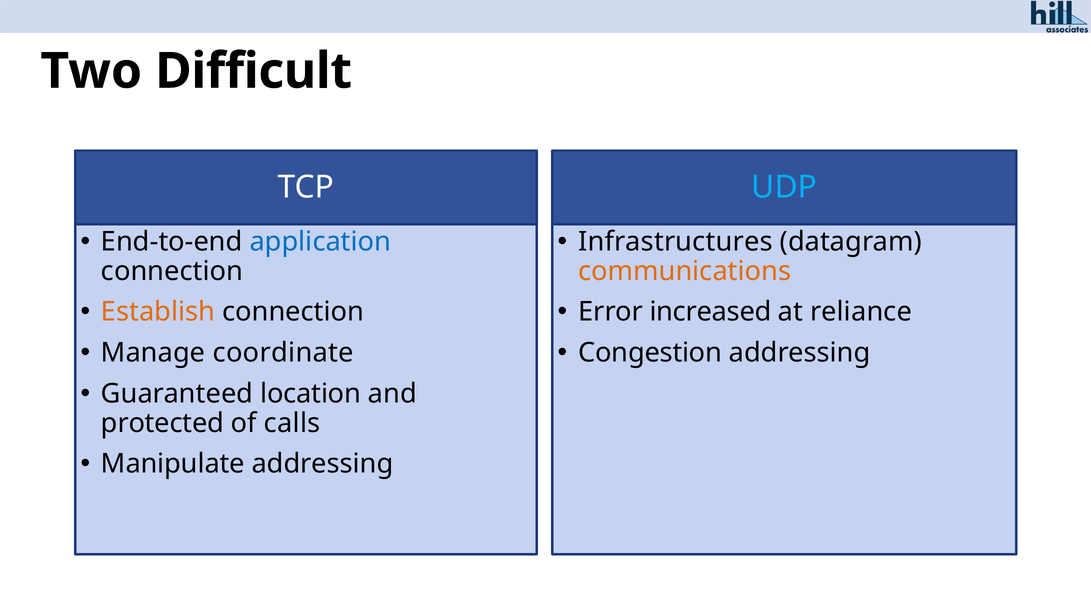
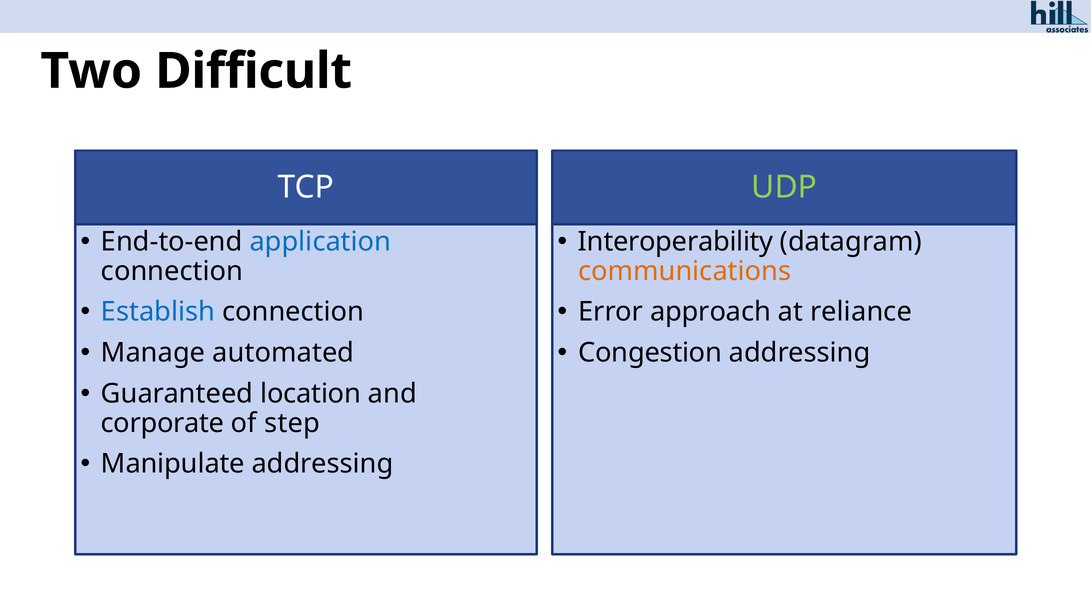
UDP colour: light blue -> light green (784, 187)
Infrastructures: Infrastructures -> Interoperability (676, 241)
Establish colour: orange -> blue (158, 312)
increased: increased -> approach (710, 312)
coordinate: coordinate -> automated (283, 353)
protected: protected -> corporate (162, 423)
calls: calls -> step (292, 423)
